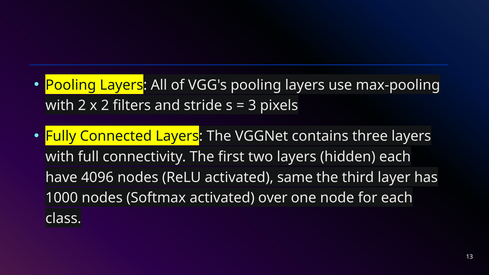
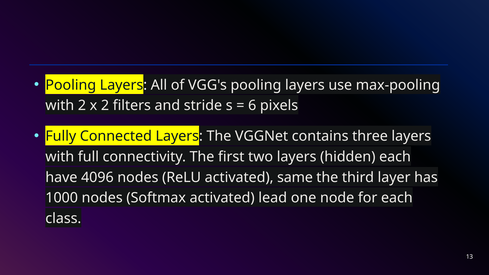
3: 3 -> 6 (252, 106)
over: over -> lead (273, 198)
